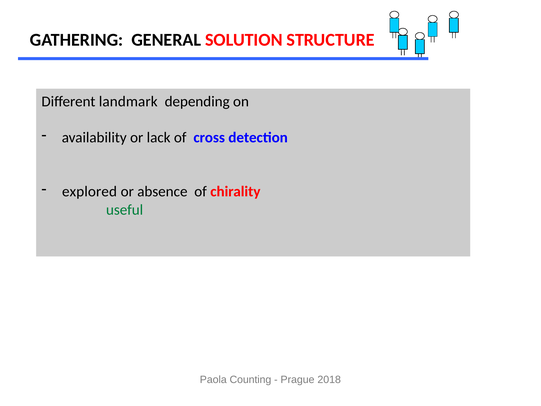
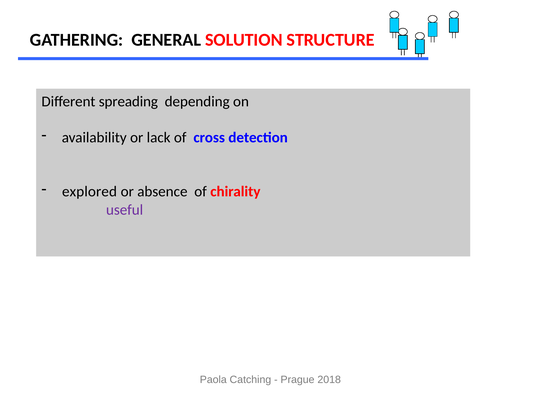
landmark: landmark -> spreading (128, 101)
useful colour: green -> purple (125, 210)
Counting: Counting -> Catching (250, 379)
